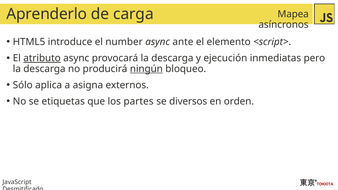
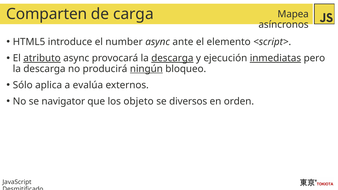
Aprenderlo: Aprenderlo -> Comparten (47, 14)
descarga underline: none -> present (172, 58)
inmediatas underline: none -> present (275, 58)
asigna: asigna -> evalúa (88, 85)
etiquetas: etiquetas -> navigator (63, 101)
partes: partes -> objeto (139, 101)
